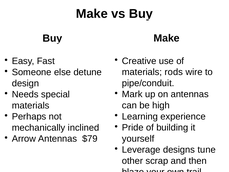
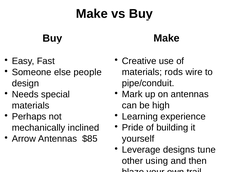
detune: detune -> people (88, 72)
$79: $79 -> $85 (90, 139)
scrap: scrap -> using (157, 161)
